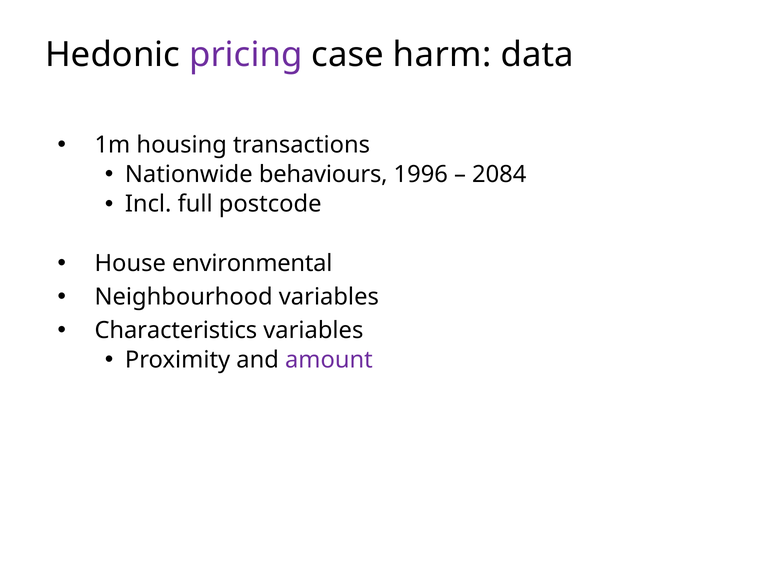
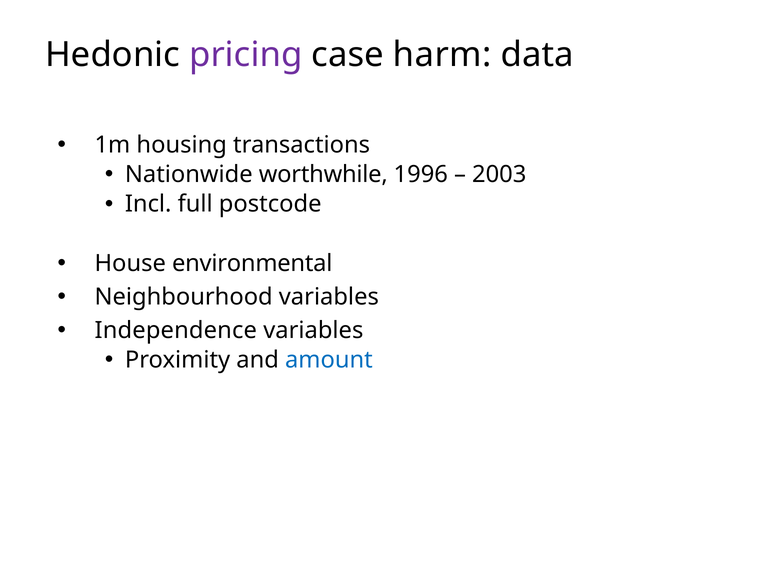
behaviours: behaviours -> worthwhile (323, 175)
2084: 2084 -> 2003 (499, 175)
Characteristics: Characteristics -> Independence (176, 330)
amount colour: purple -> blue (329, 360)
